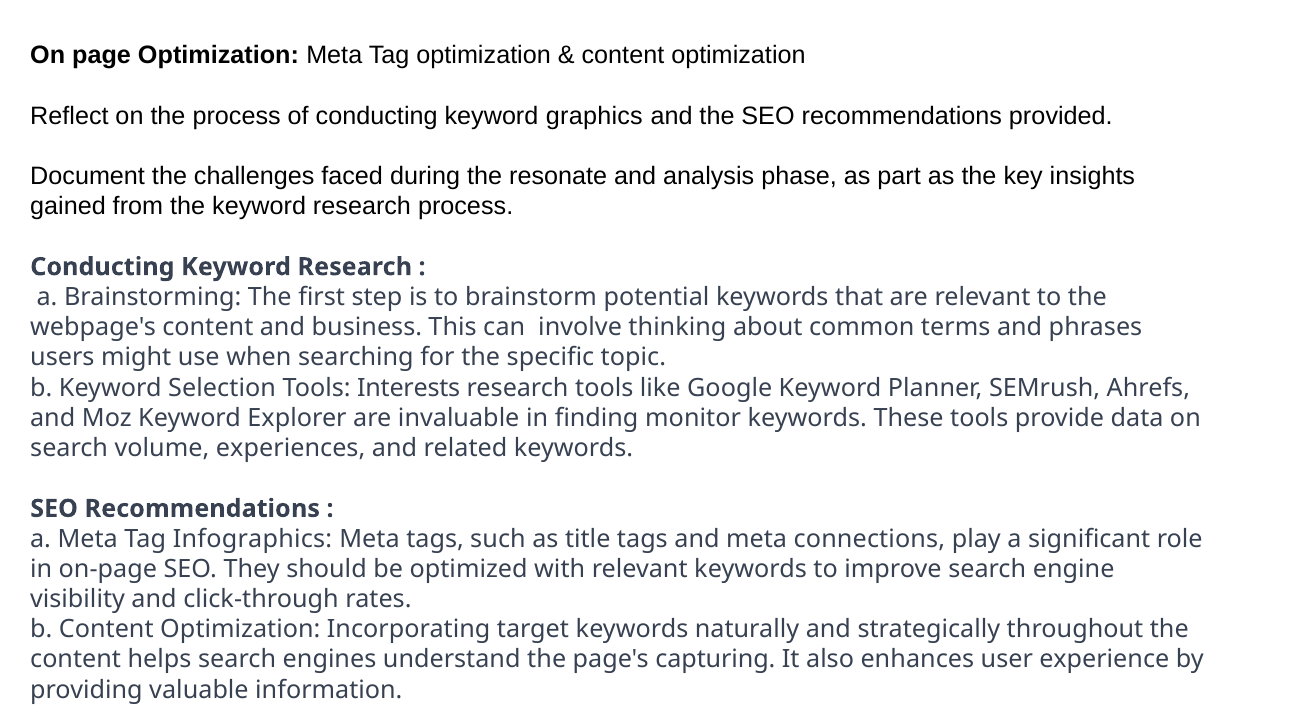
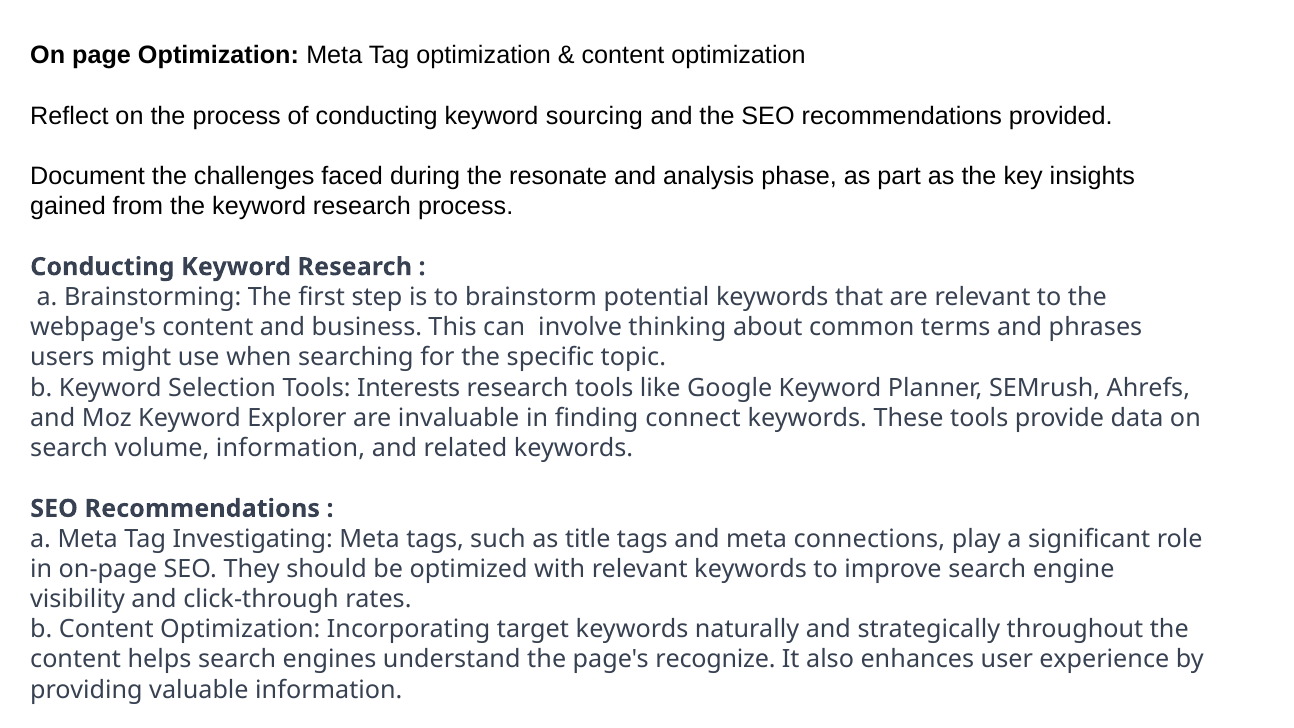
graphics: graphics -> sourcing (594, 116)
monitor: monitor -> connect (693, 418)
volume experiences: experiences -> information (291, 448)
Infographics: Infographics -> Investigating (253, 539)
capturing: capturing -> recognize (715, 660)
